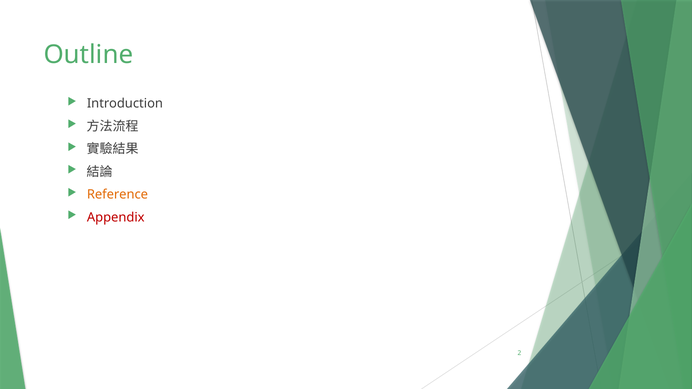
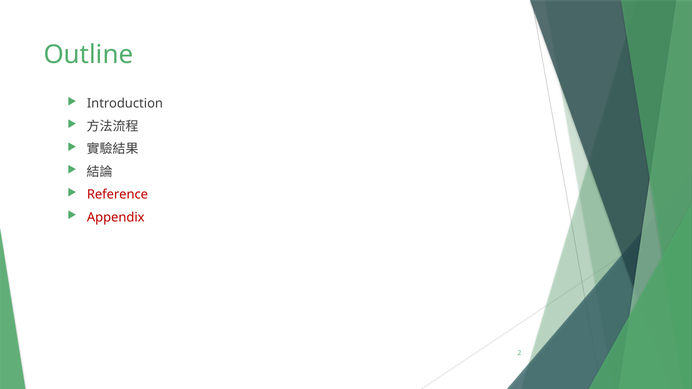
Reference colour: orange -> red (117, 195)
